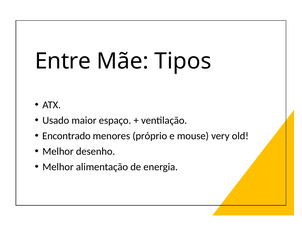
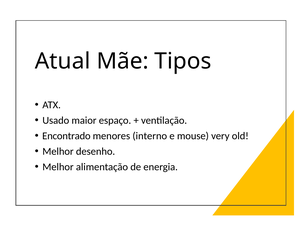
Entre: Entre -> Atual (63, 61)
próprio: próprio -> interno (150, 136)
